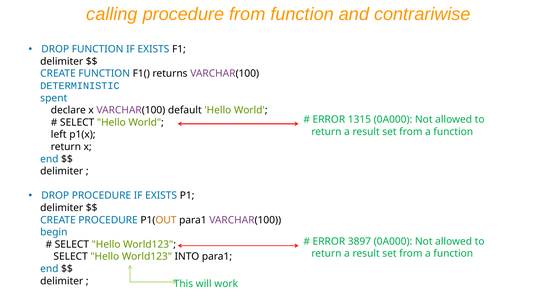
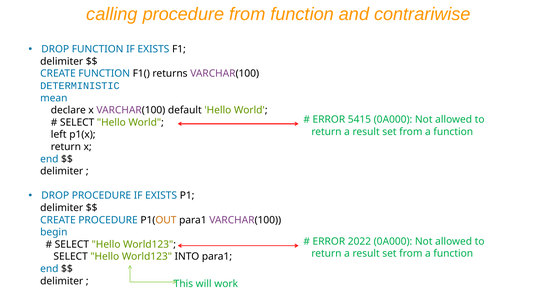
spent: spent -> mean (54, 98)
1315: 1315 -> 5415 (359, 120)
3897: 3897 -> 2022 (359, 242)
